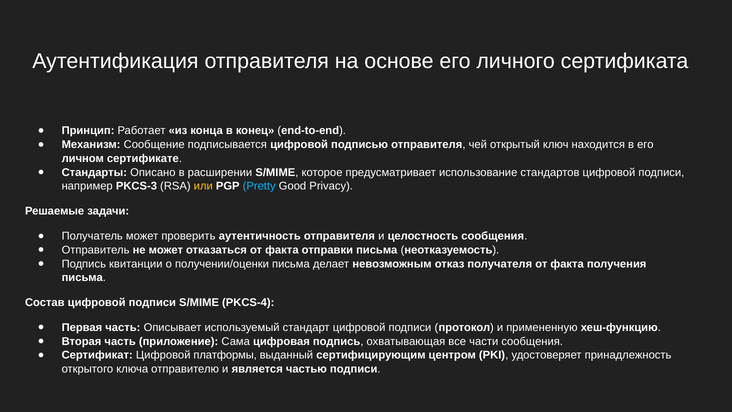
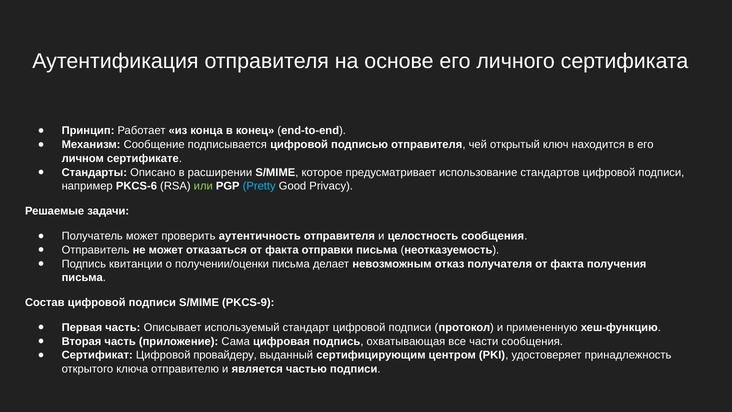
PKCS-3: PKCS-3 -> PKCS-6 (136, 186)
или colour: yellow -> light green (203, 186)
PKCS-4: PKCS-4 -> PKCS-9 (248, 302)
платформы: платформы -> провайдеру (225, 355)
